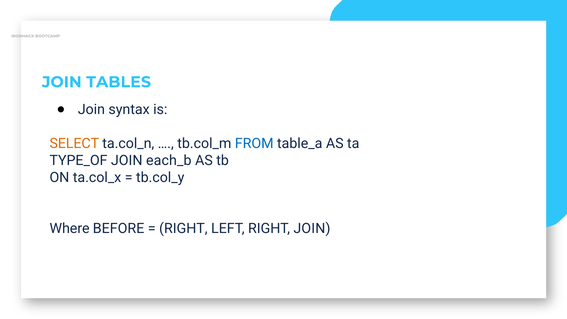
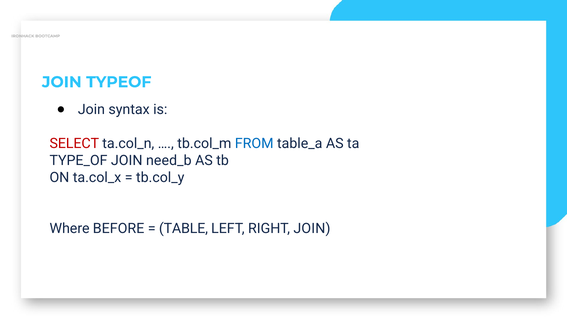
TABLES: TABLES -> TYPEOF (119, 82)
SELECT colour: orange -> red (74, 144)
each_b: each_b -> need_b (169, 161)
RIGHT: RIGHT -> TABLE (183, 229)
